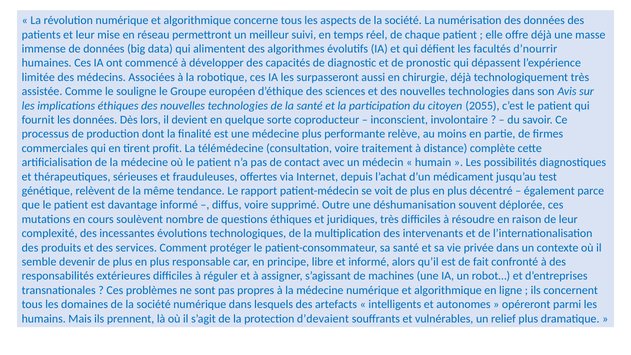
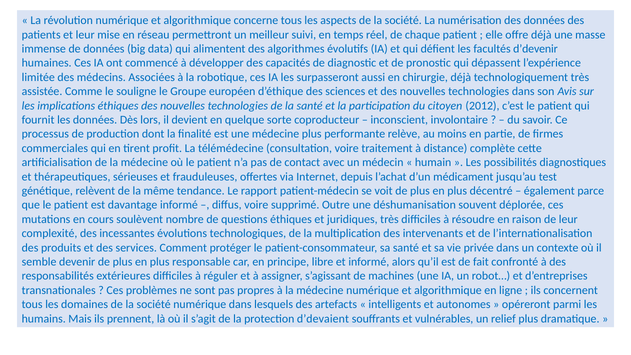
d’nourrir: d’nourrir -> d’devenir (536, 49)
2055: 2055 -> 2012 (482, 106)
